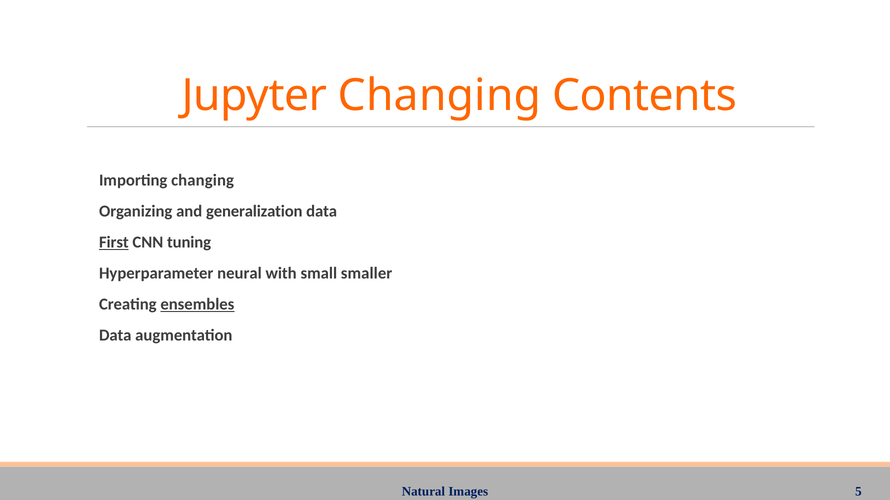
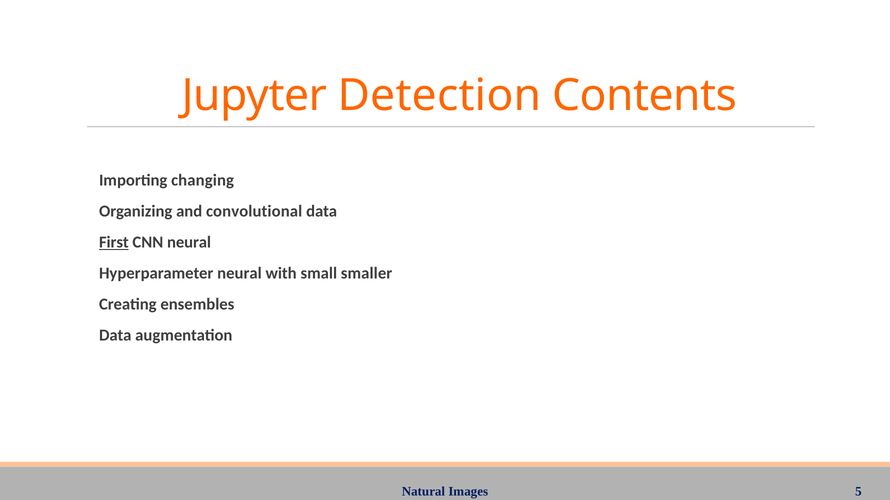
Jupyter Changing: Changing -> Detection (439, 96)
generalization: generalization -> convolutional (254, 212)
CNN tuning: tuning -> neural (189, 243)
ensembles underline: present -> none (197, 305)
